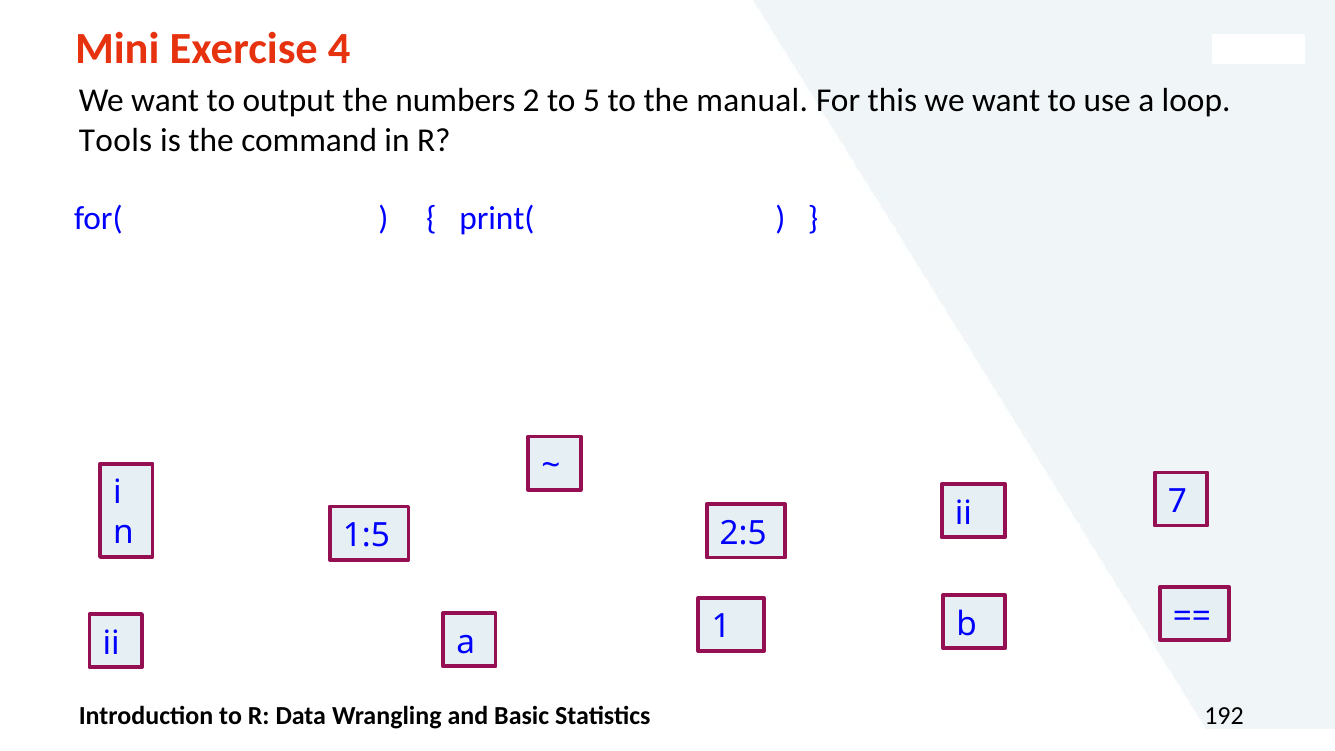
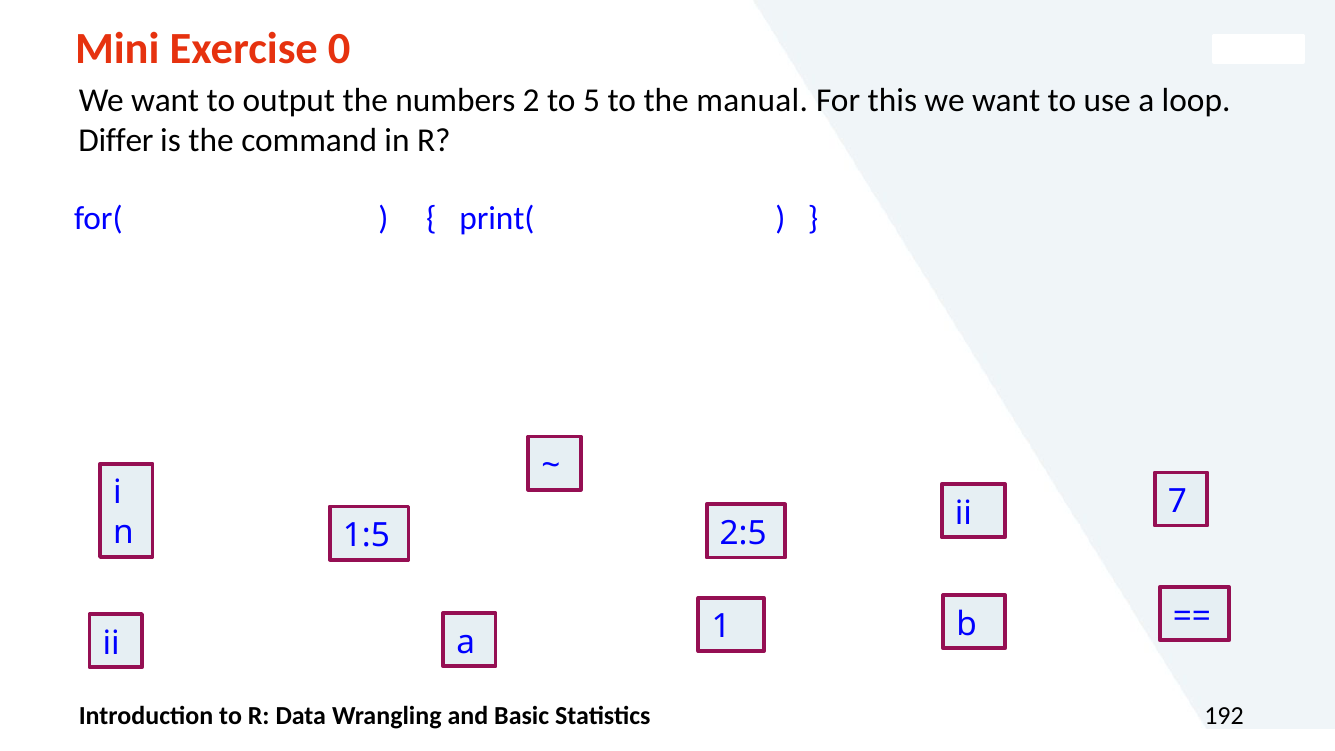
4: 4 -> 0 (339, 48)
Tools: Tools -> Differ (116, 141)
